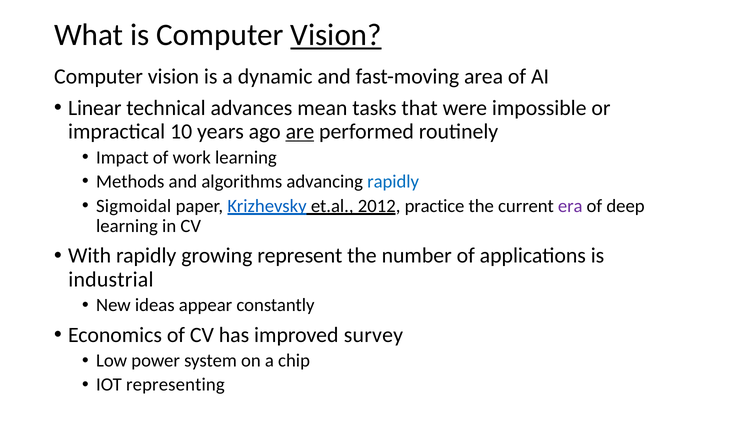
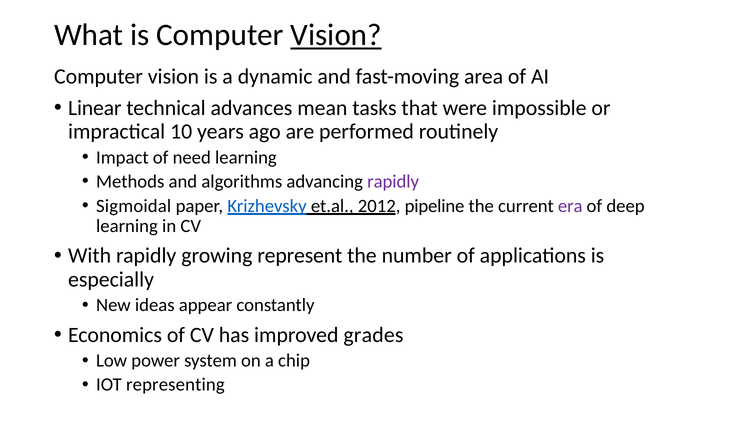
are underline: present -> none (300, 132)
work: work -> need (192, 157)
rapidly colour: blue -> purple (393, 181)
practice: practice -> pipeline (435, 206)
industrial: industrial -> especially (111, 279)
survey: survey -> grades (373, 335)
